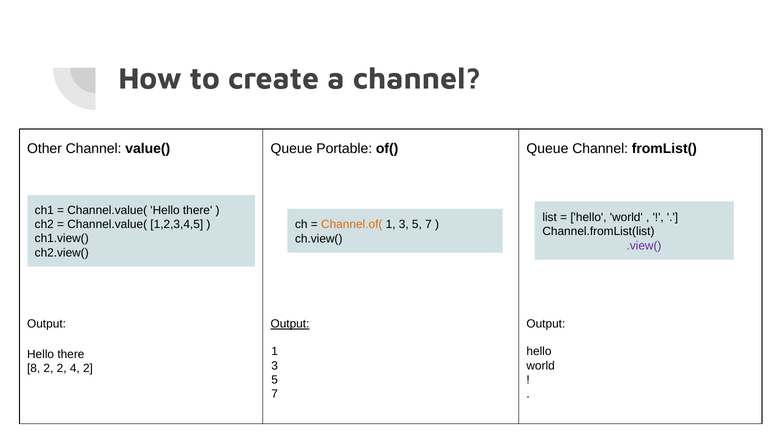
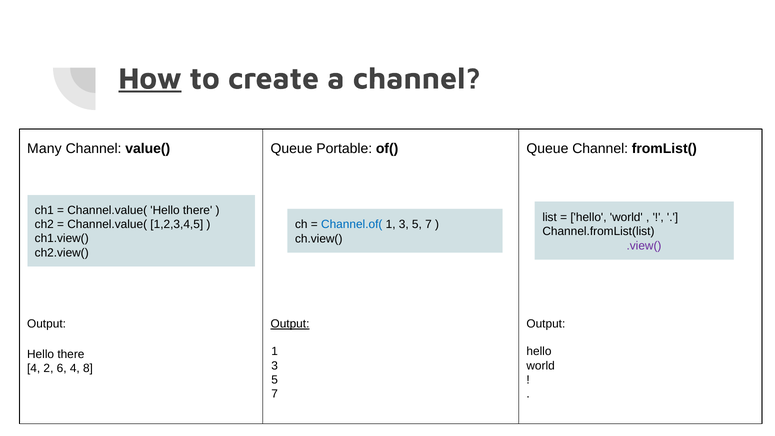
How underline: none -> present (150, 79)
Other: Other -> Many (44, 149)
Channel.of( colour: orange -> blue (352, 224)
8: 8 -> 4 (34, 368)
2 2: 2 -> 6 (62, 368)
4 2: 2 -> 8 (88, 368)
